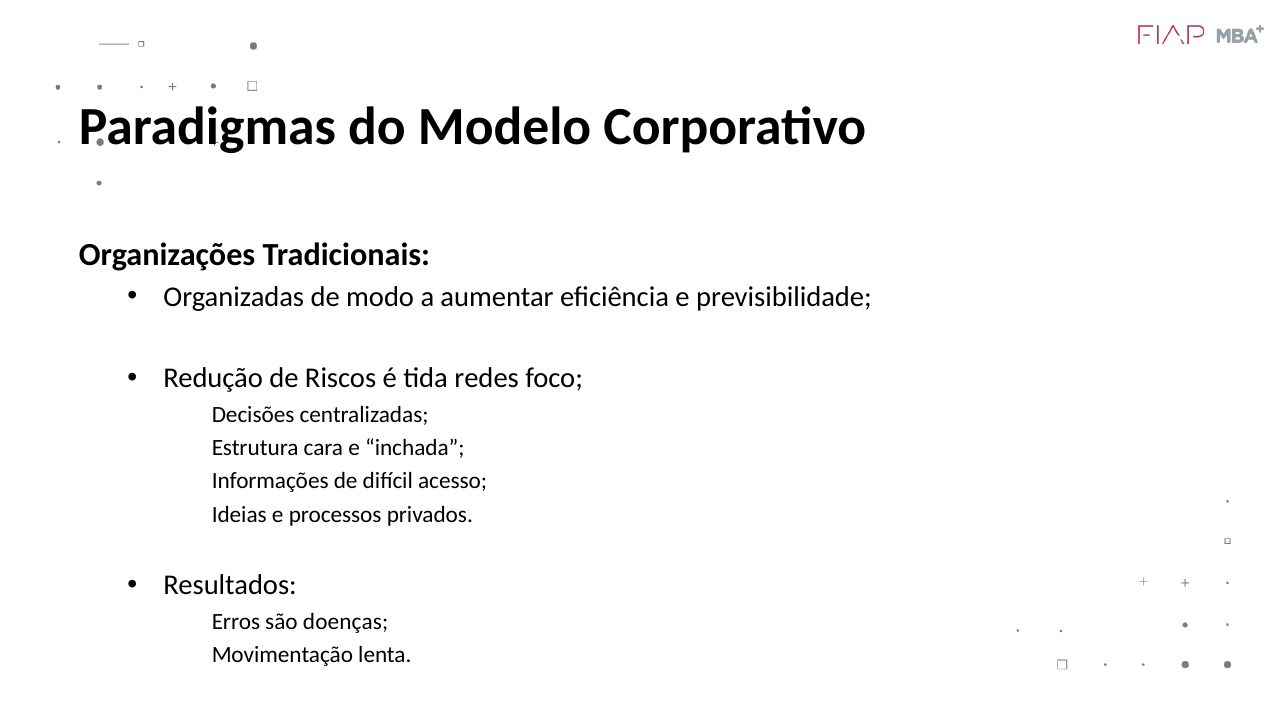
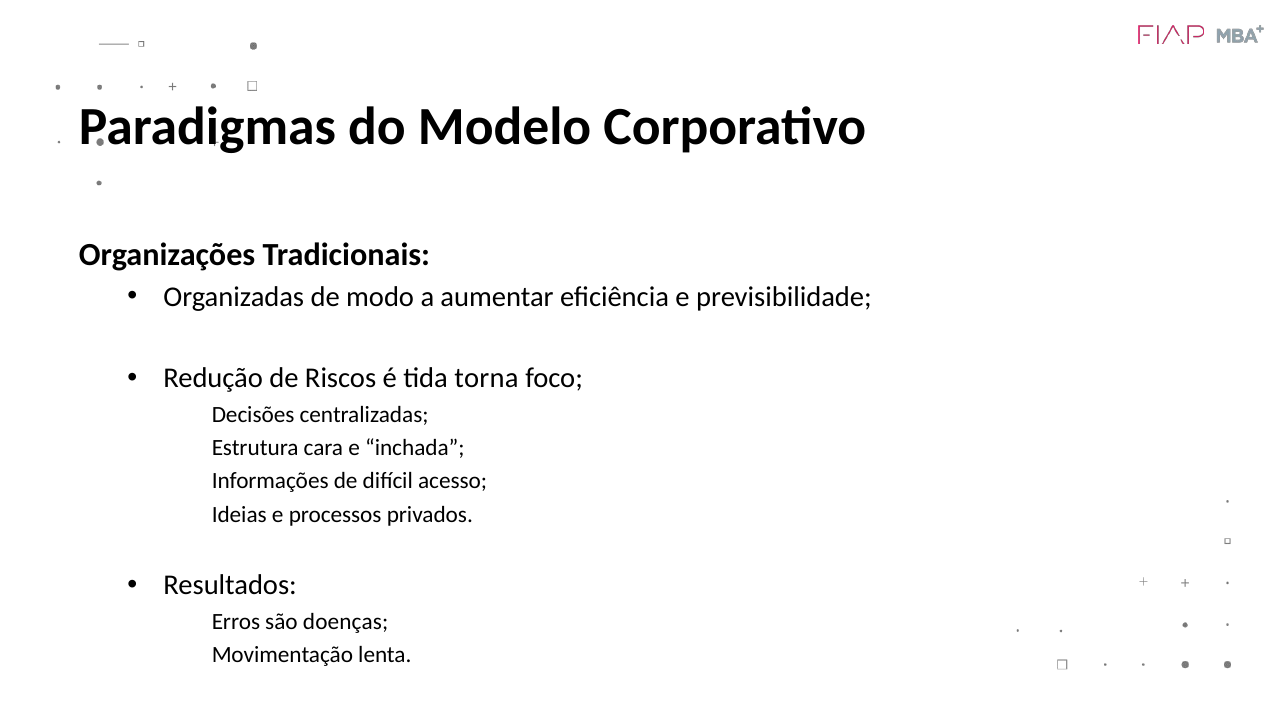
redes: redes -> torna (486, 378)
